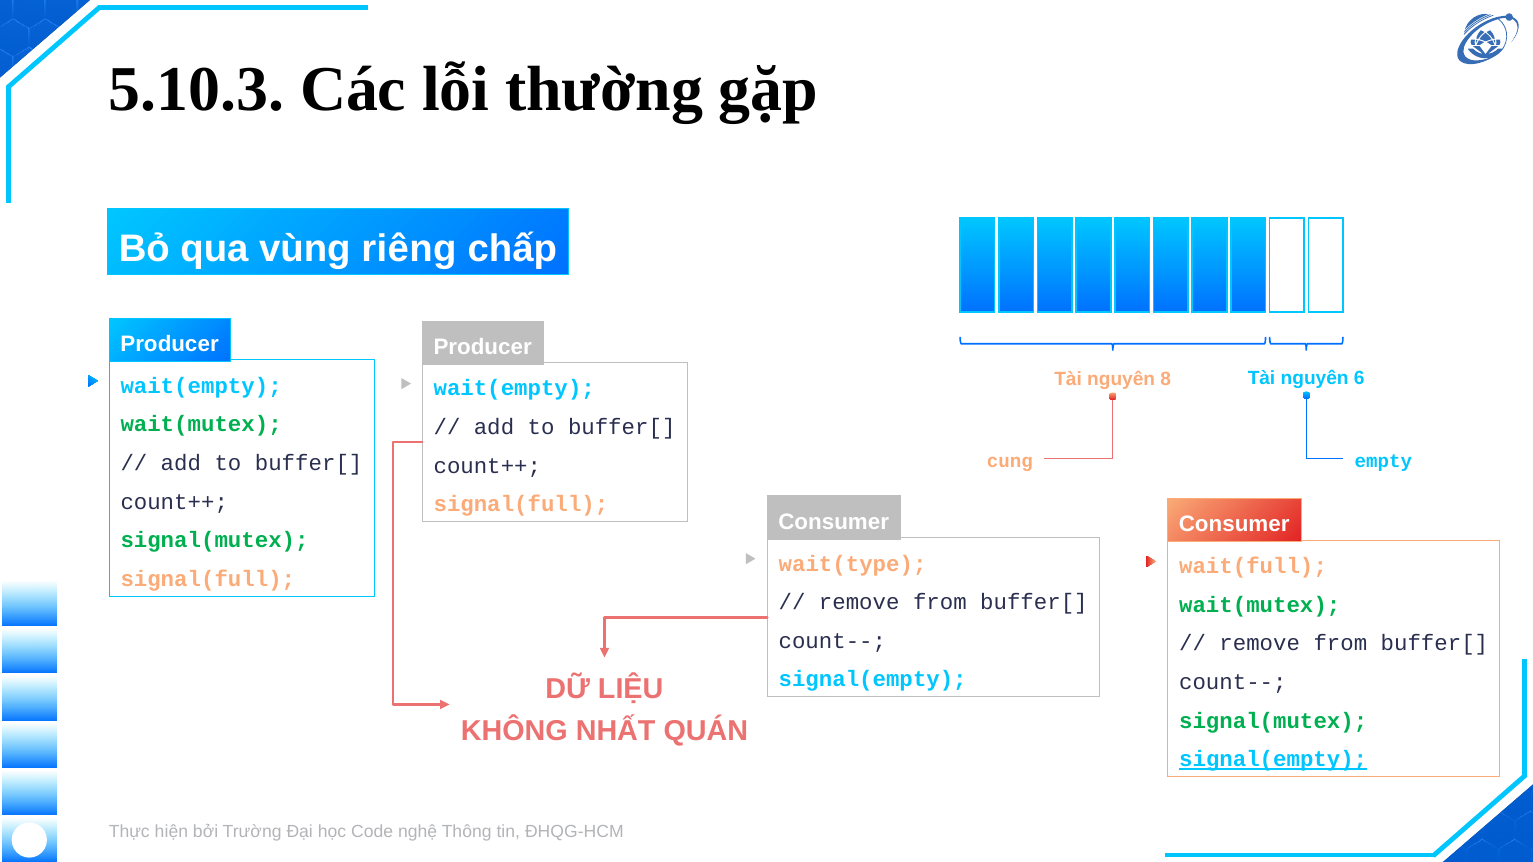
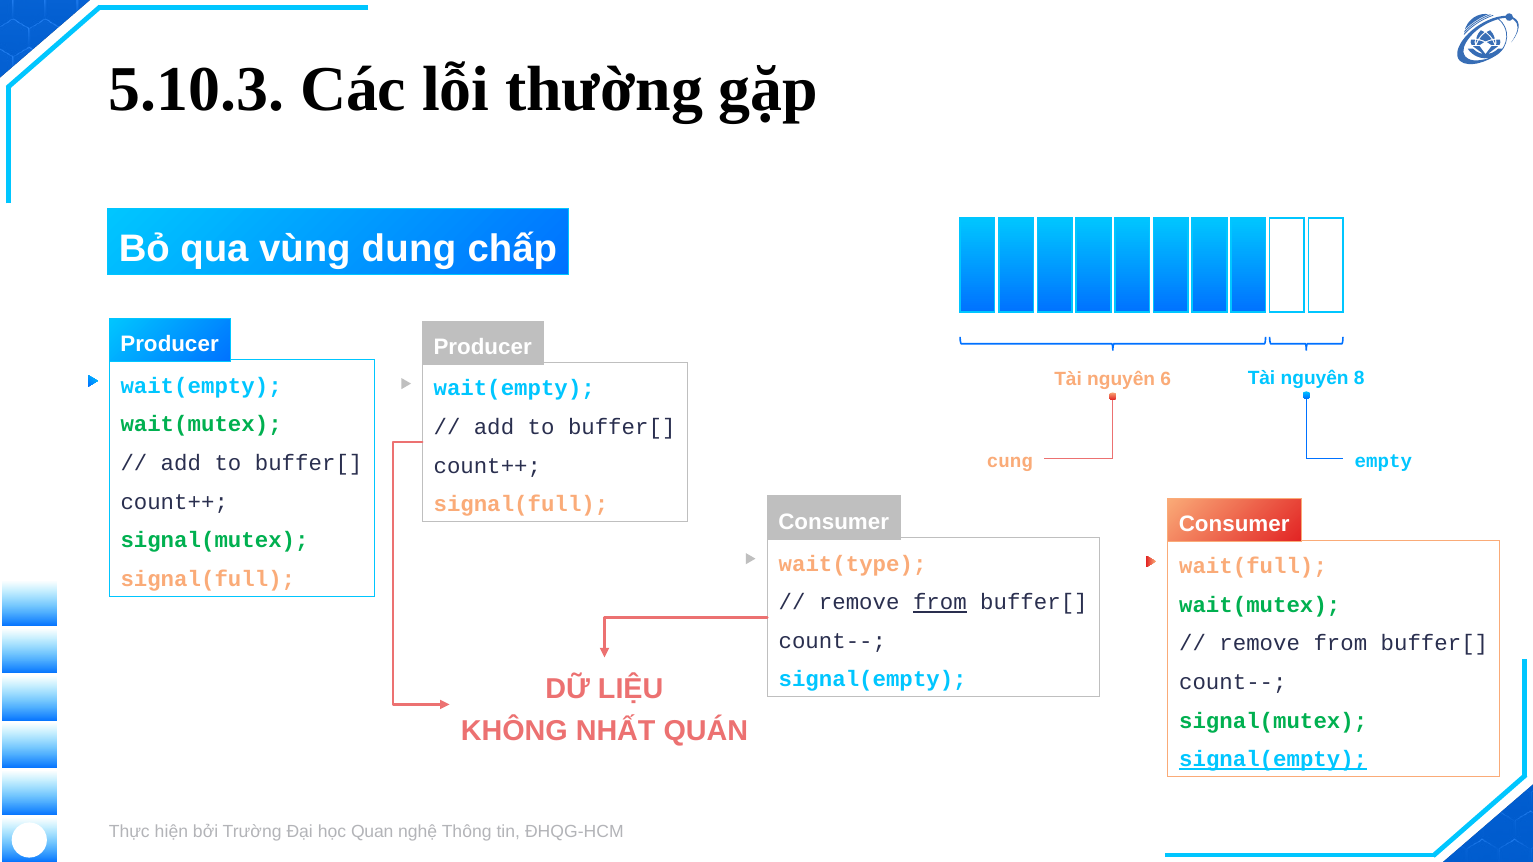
riêng: riêng -> dung (409, 249)
8: 8 -> 6 (1166, 379)
6: 6 -> 8 (1359, 379)
from underline: none -> present (940, 602)
Code: Code -> Quan (372, 832)
